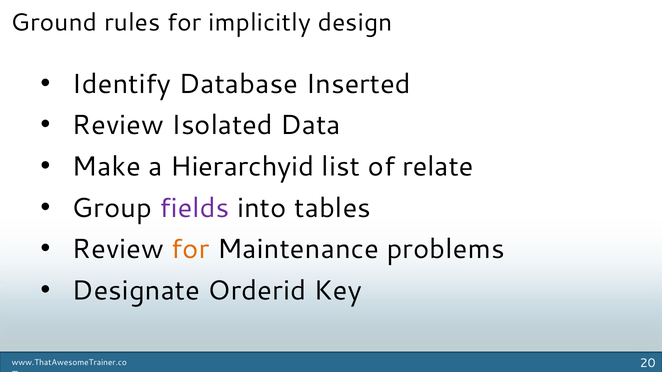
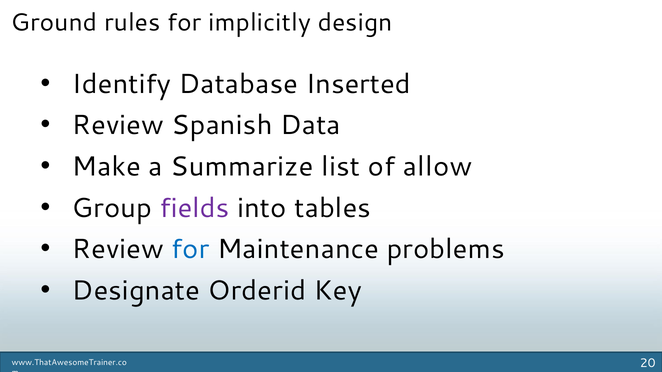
Isolated: Isolated -> Spanish (222, 125)
Hierarchyid: Hierarchyid -> Summarize (242, 167)
relate: relate -> allow (438, 167)
for colour: orange -> blue (190, 250)
